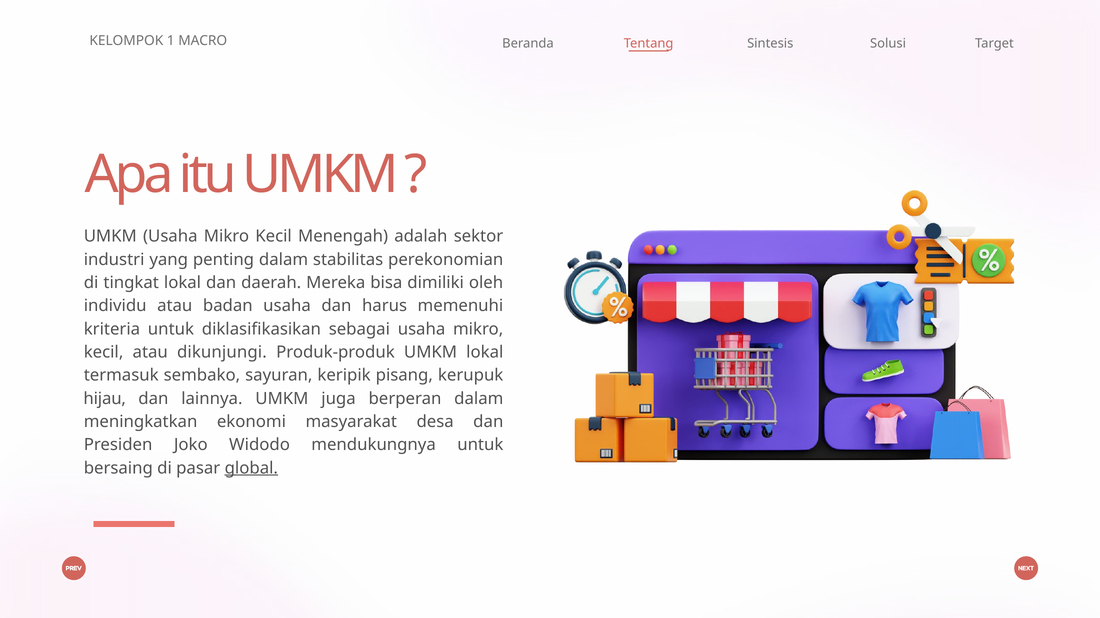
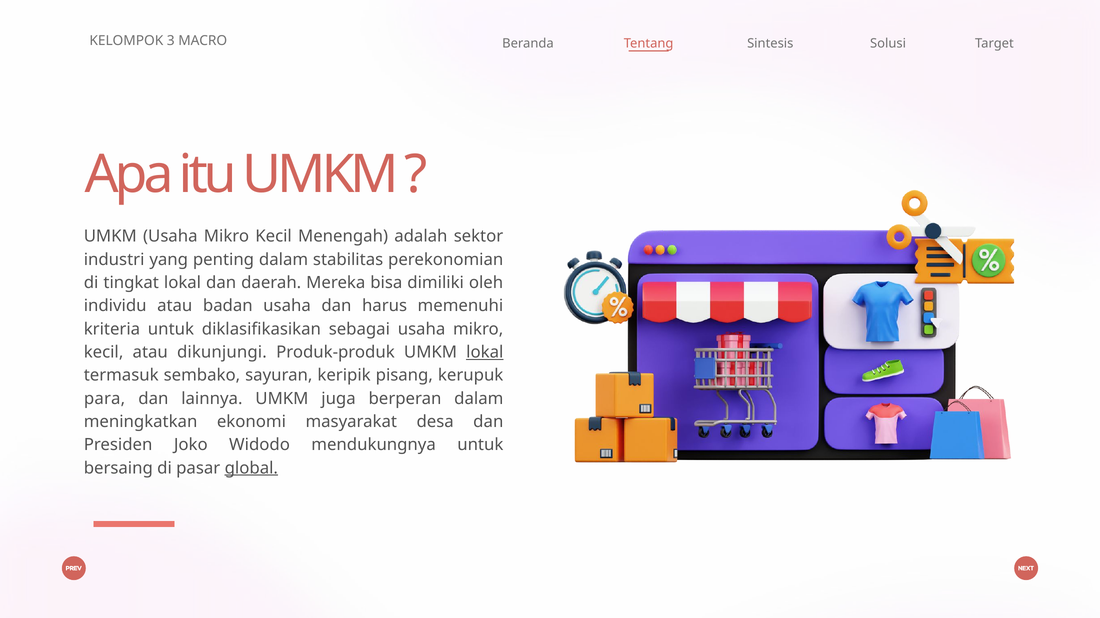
1: 1 -> 3 (171, 41)
lokal underline: none -> present (485, 353)
hijau: hijau -> para (105, 399)
